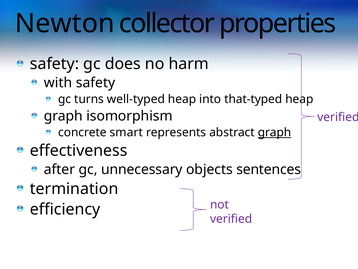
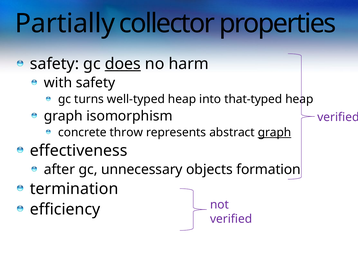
Newton: Newton -> Partially (65, 23)
does underline: none -> present (123, 64)
smart: smart -> throw (126, 132)
sentences: sentences -> formation (269, 169)
